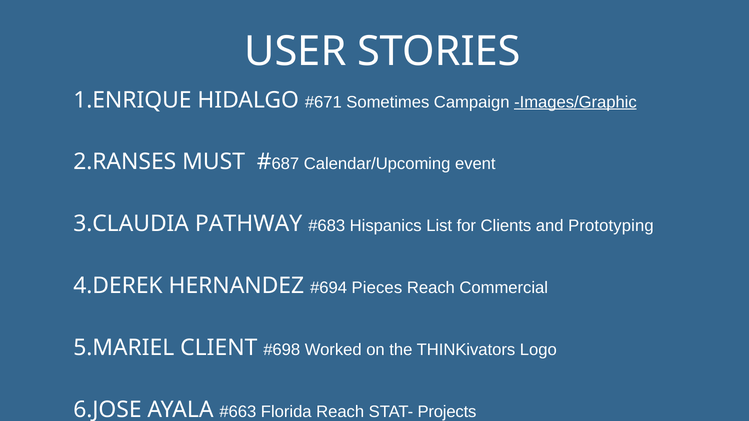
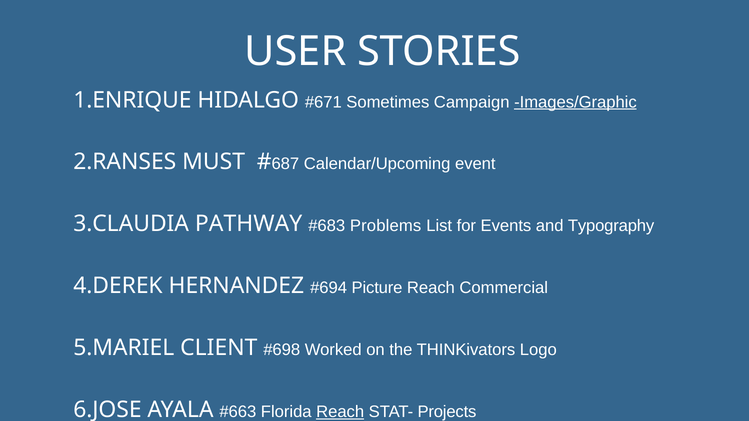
Hispanics: Hispanics -> Problems (386, 226)
Clients: Clients -> Events (506, 226)
Prototyping: Prototyping -> Typography (611, 226)
Pieces: Pieces -> Picture (377, 288)
Reach underline: none -> present (340, 412)
